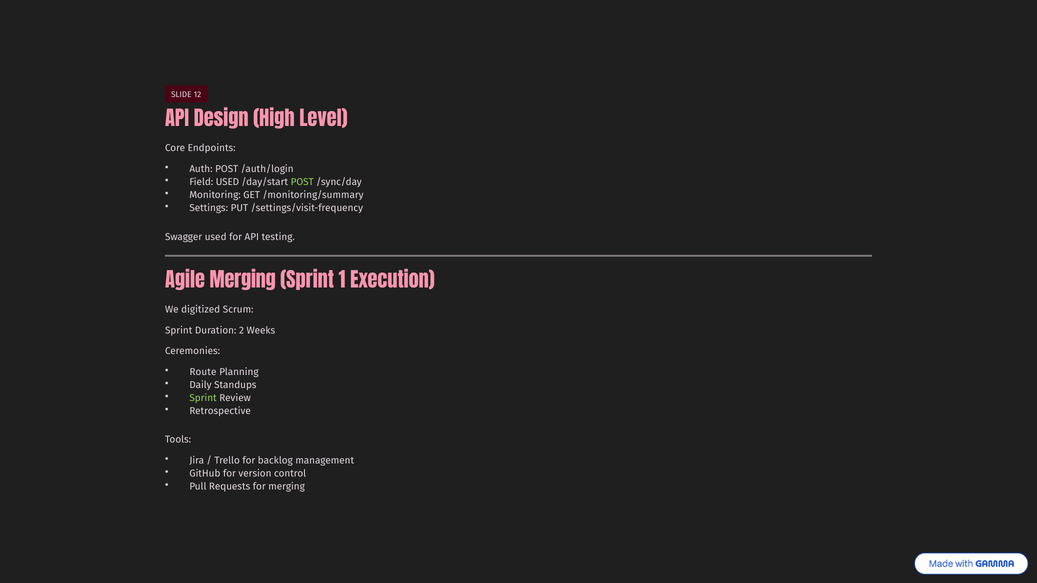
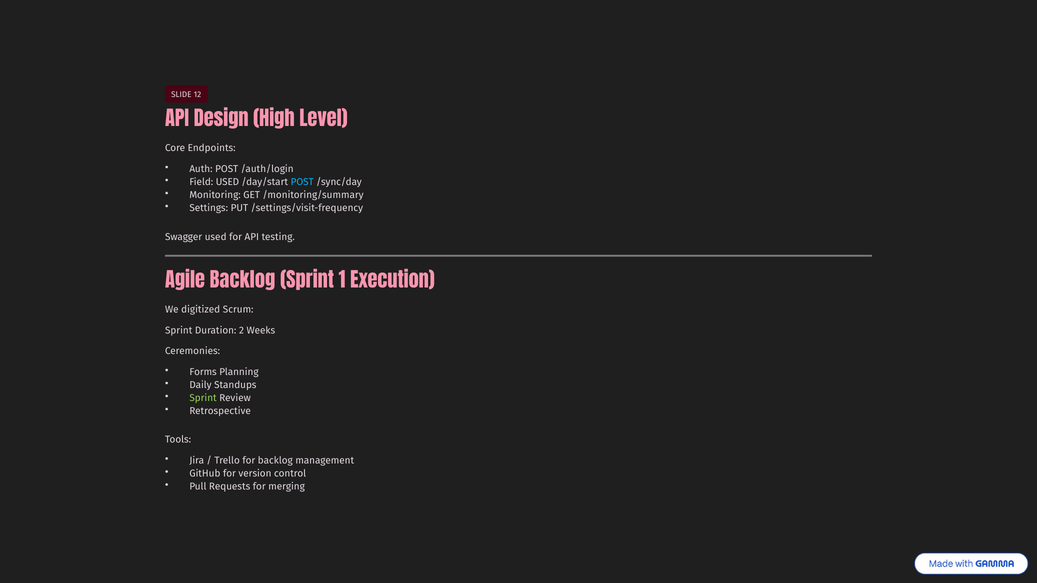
POST colour: light green -> light blue (302, 182)
Agile Merging: Merging -> Backlog (243, 281)
Route: Route -> Forms (203, 372)
